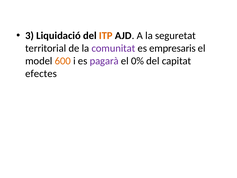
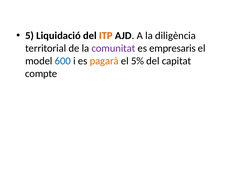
3: 3 -> 5 (30, 36)
seguretat: seguretat -> diligència (175, 36)
600 colour: orange -> blue (63, 61)
pagarà colour: purple -> orange (104, 61)
0%: 0% -> 5% (137, 61)
efectes: efectes -> compte (41, 73)
